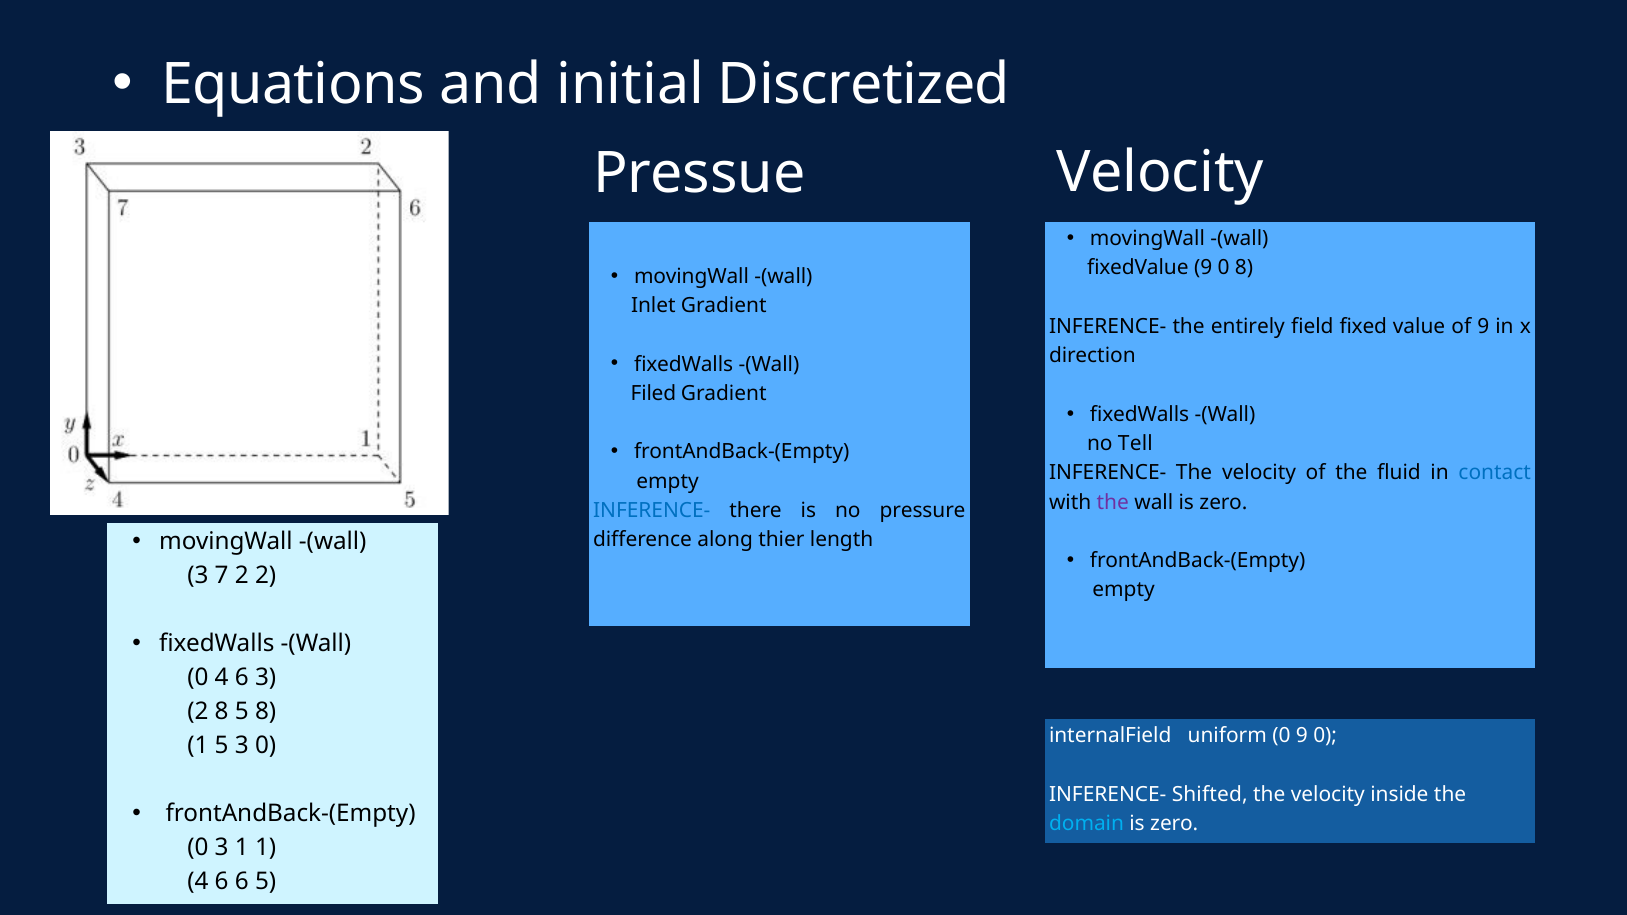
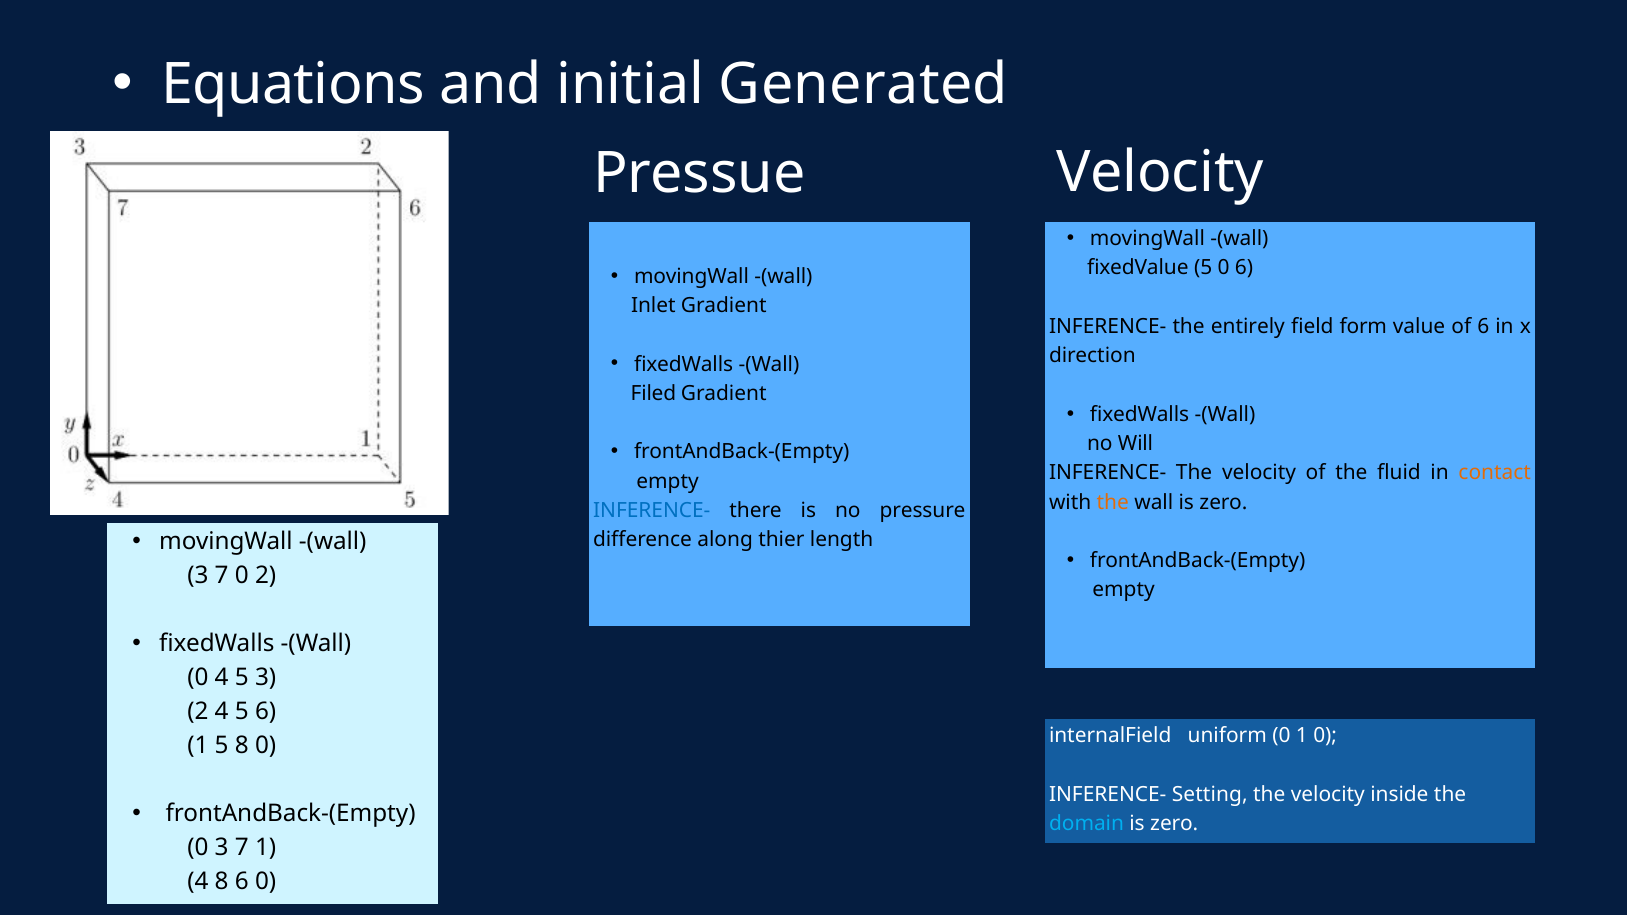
Discretized: Discretized -> Generated (864, 84)
fixedValue 9: 9 -> 5 (1203, 268)
0 8: 8 -> 6 (1244, 268)
fixed: fixed -> form (1363, 327)
of 9: 9 -> 6 (1483, 327)
Tell: Tell -> Will (1136, 444)
contact colour: blue -> orange (1495, 473)
the colour: purple -> orange (1113, 502)
7 2: 2 -> 0 (242, 576)
0 4 6: 6 -> 5 (242, 678)
2 8: 8 -> 4 (222, 712)
5 8: 8 -> 6 (266, 712)
0 9: 9 -> 1 (1302, 736)
5 3: 3 -> 8 (242, 746)
Shifted: Shifted -> Setting (1210, 795)
0 3 1: 1 -> 7 (242, 848)
6: 6 -> 8 (222, 882)
6 5: 5 -> 0 (266, 882)
